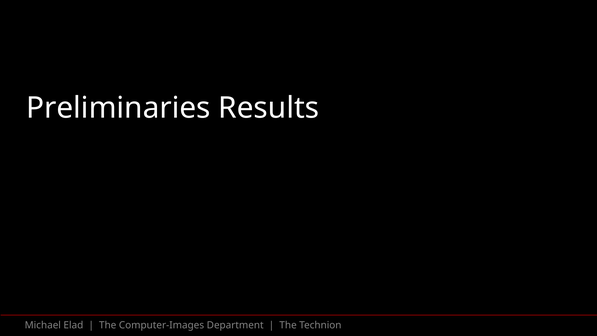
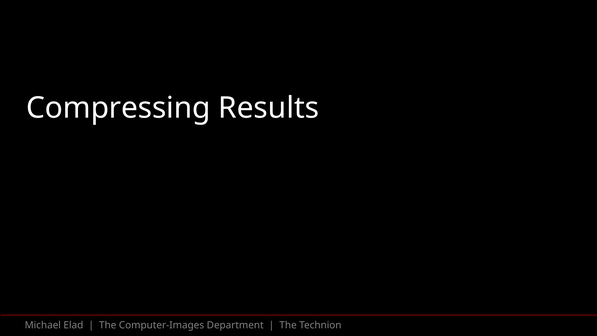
Preliminaries: Preliminaries -> Compressing (118, 108)
